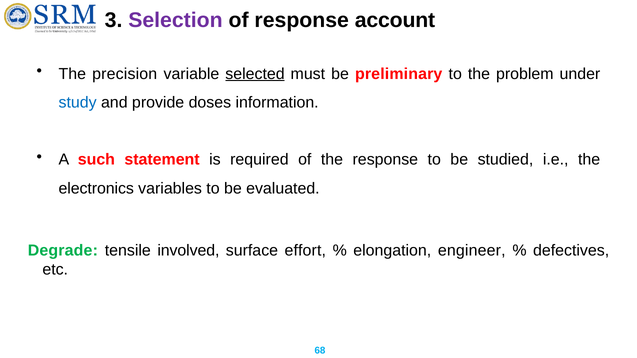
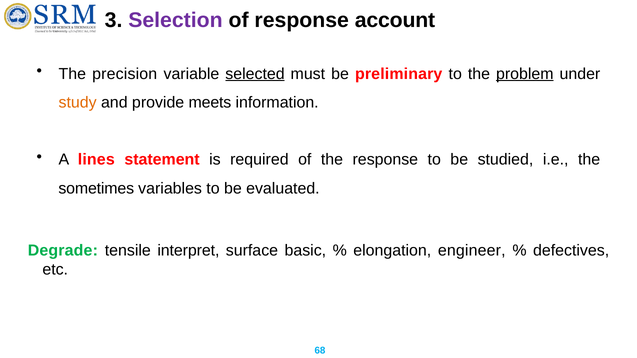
problem underline: none -> present (525, 74)
study colour: blue -> orange (78, 102)
doses: doses -> meets (210, 102)
such: such -> lines (96, 160)
electronics: electronics -> sometimes (96, 188)
involved: involved -> interpret (188, 250)
effort: effort -> basic (305, 250)
